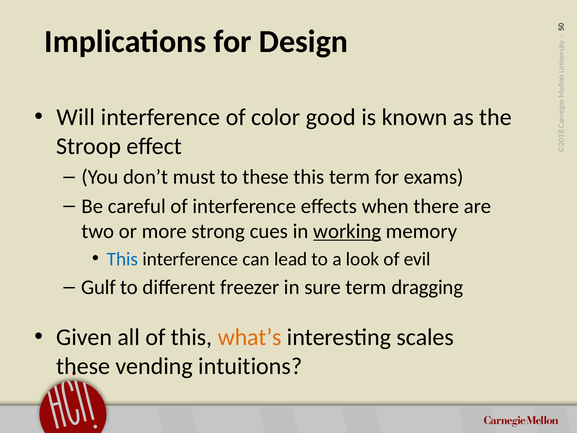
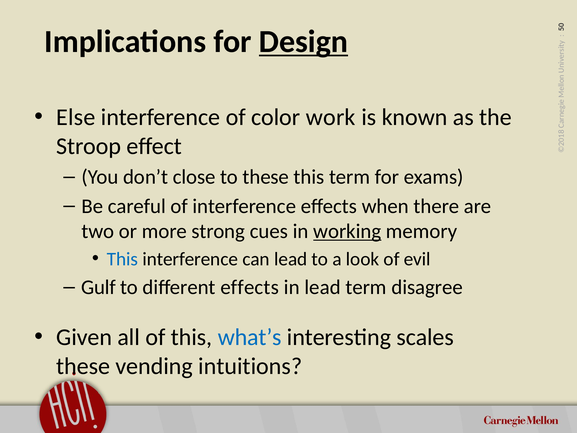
Design underline: none -> present (304, 42)
Will: Will -> Else (76, 117)
good: good -> work (331, 117)
must: must -> close (194, 177)
different freezer: freezer -> effects (250, 287)
in sure: sure -> lead (323, 287)
dragging: dragging -> disagree (427, 287)
what’s colour: orange -> blue (250, 337)
